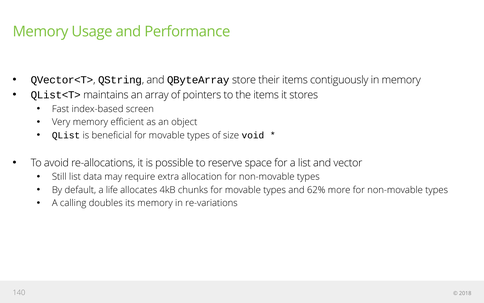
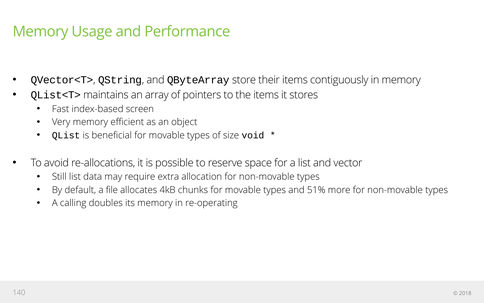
life: life -> file (112, 190)
62%: 62% -> 51% (316, 190)
re-variations: re-variations -> re-operating (211, 203)
